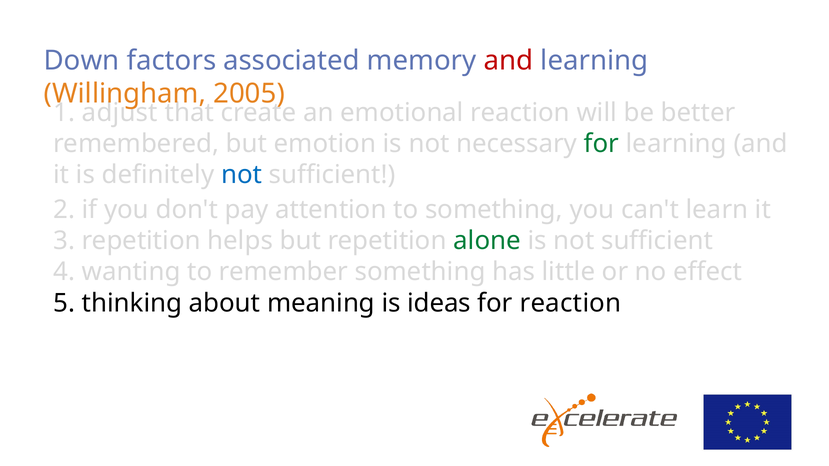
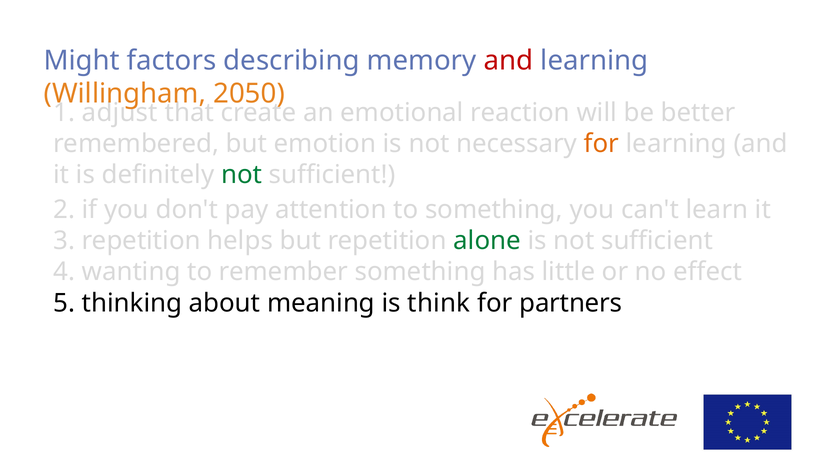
Down: Down -> Might (82, 61)
associated: associated -> describing (292, 61)
2005: 2005 -> 2050 (249, 94)
for colour: green -> orange (601, 144)
not colour: blue -> green (242, 175)
ideas: ideas -> think (439, 303)
for reaction: reaction -> partners (571, 303)
